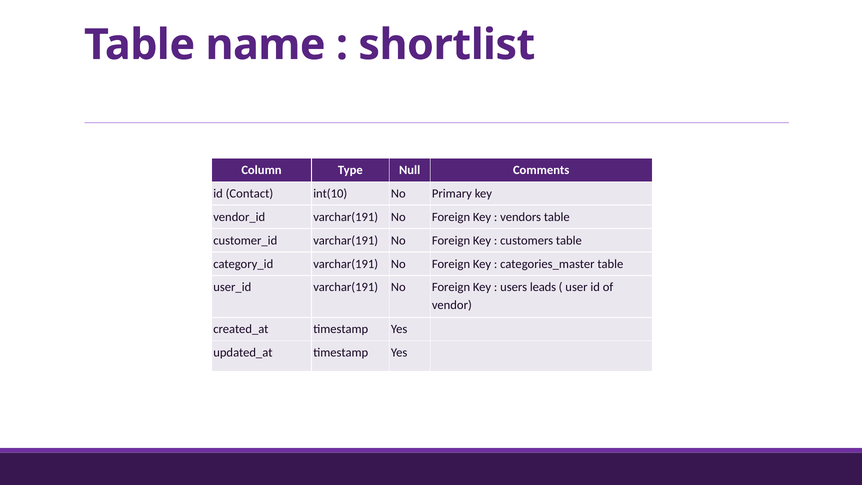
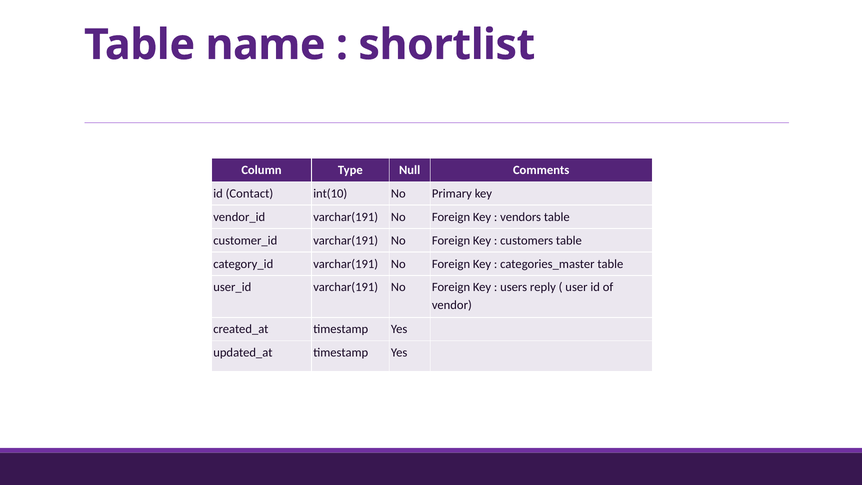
leads: leads -> reply (543, 287)
